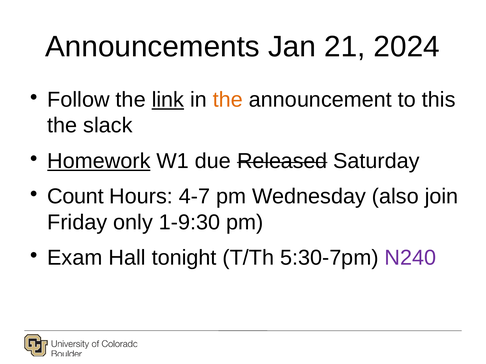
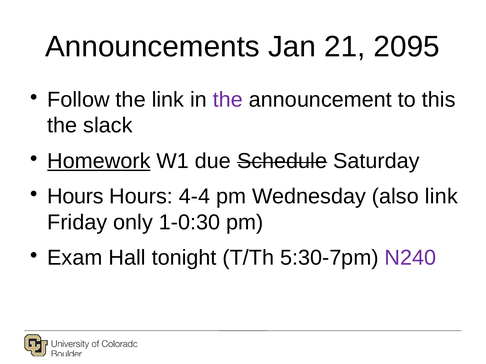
2024: 2024 -> 2095 (407, 47)
link underline: present -> none (168, 100)
the colour: orange -> purple (228, 100)
Released: Released -> Schedule (282, 161)
Count: Count -> Hours (75, 197)
4-7: 4-7 -> 4-4 (195, 197)
also join: join -> link (441, 197)
1-9:30: 1-9:30 -> 1-0:30 (190, 223)
